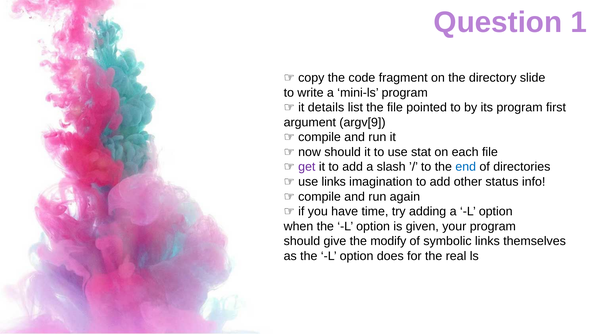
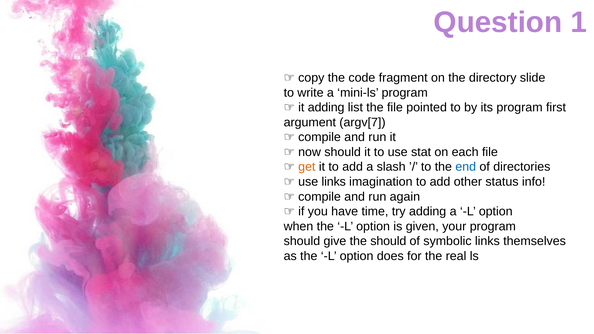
it details: details -> adding (326, 108)
argv[9: argv[9 -> argv[7 (362, 122)
get colour: purple -> orange (307, 167)
the modify: modify -> should (388, 241)
